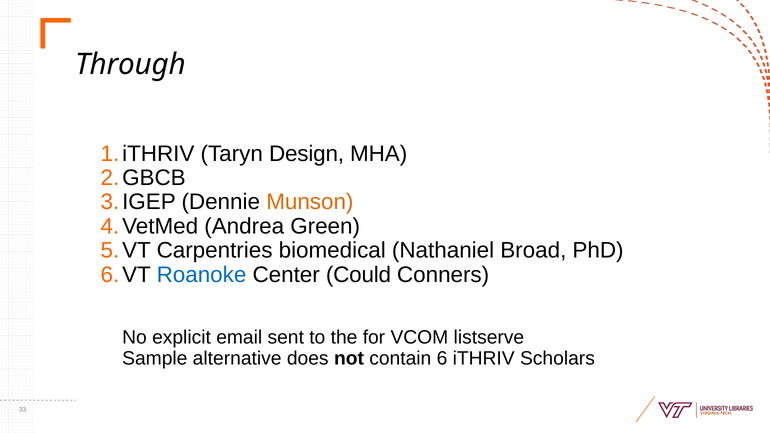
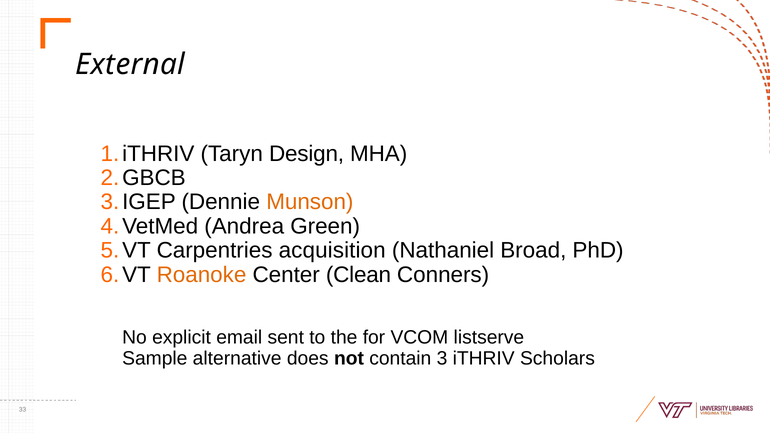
Through: Through -> External (130, 64)
biomedical: biomedical -> acquisition (332, 251)
Roanoke colour: blue -> orange (202, 275)
Could: Could -> Clean (359, 275)
6: 6 -> 3 (442, 358)
